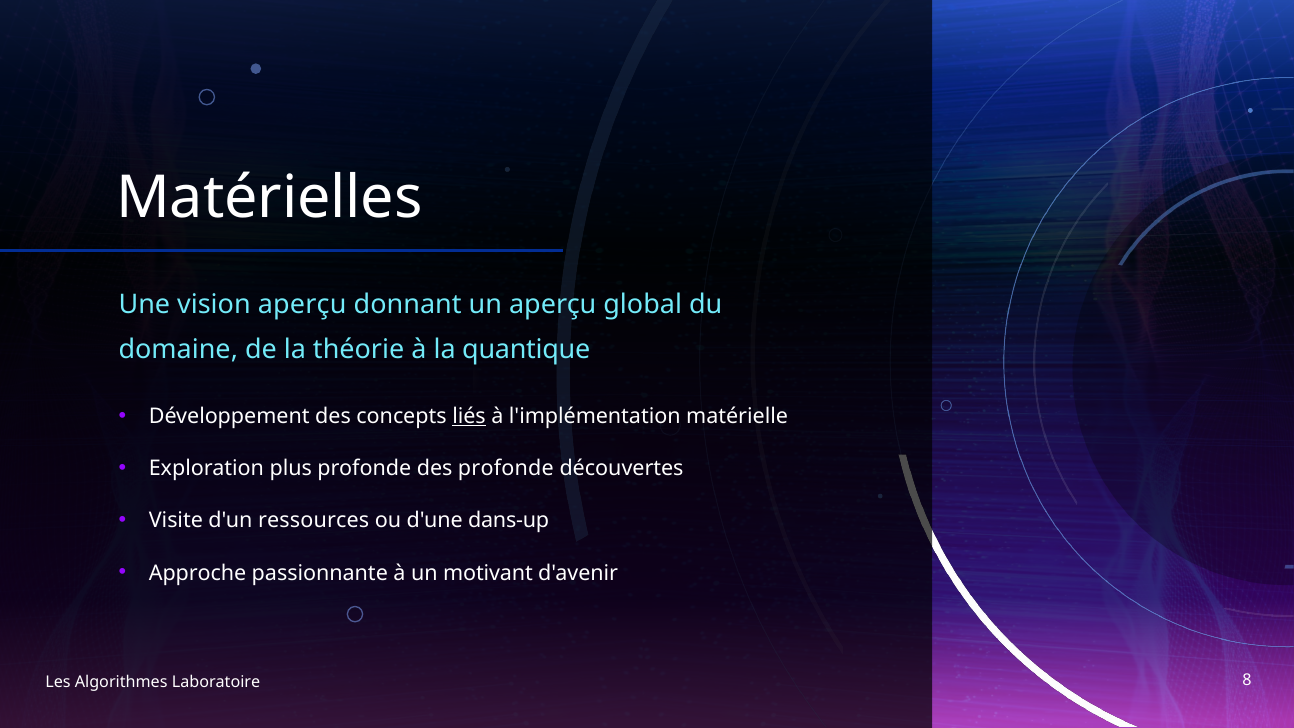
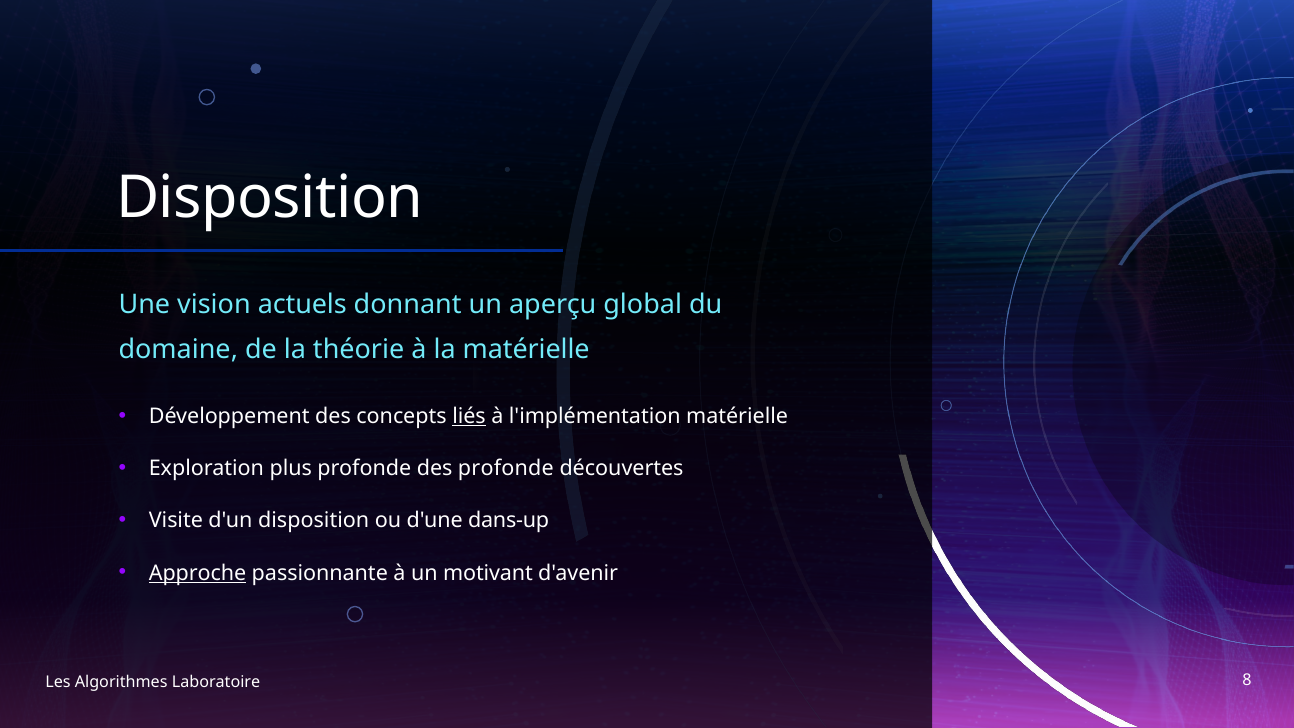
Matérielles: Matérielles -> Disposition (270, 198)
vision aperçu: aperçu -> actuels (302, 304)
la quantique: quantique -> matérielle (526, 350)
d'un ressources: ressources -> disposition (314, 521)
Approche underline: none -> present (198, 573)
